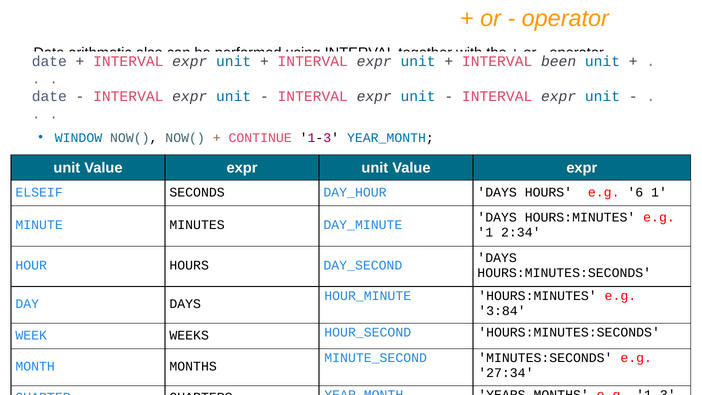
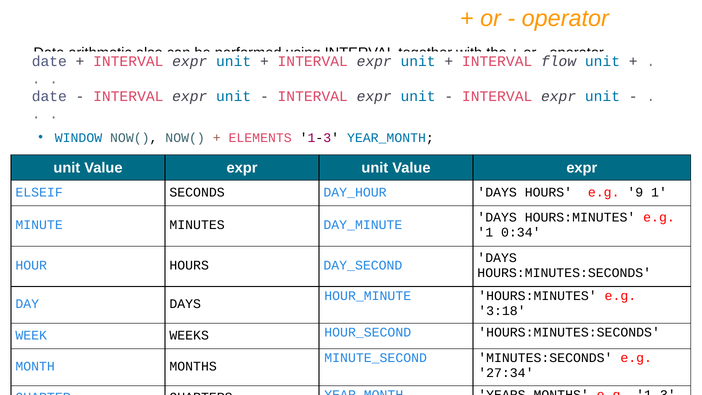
been: been -> flow (559, 61)
CONTINUE: CONTINUE -> ELEMENTS (260, 138)
6: 6 -> 9 (635, 192)
2:34: 2:34 -> 0:34 (521, 232)
3:84: 3:84 -> 3:18 (502, 311)
